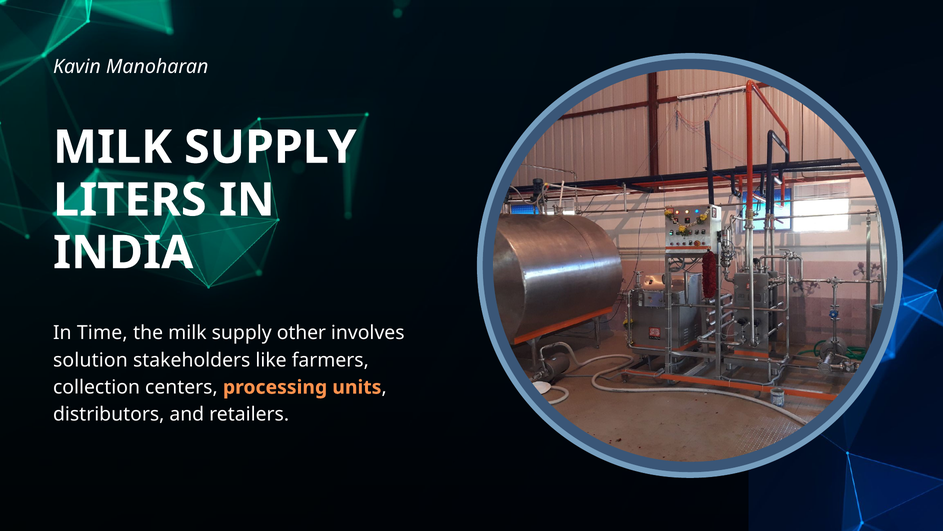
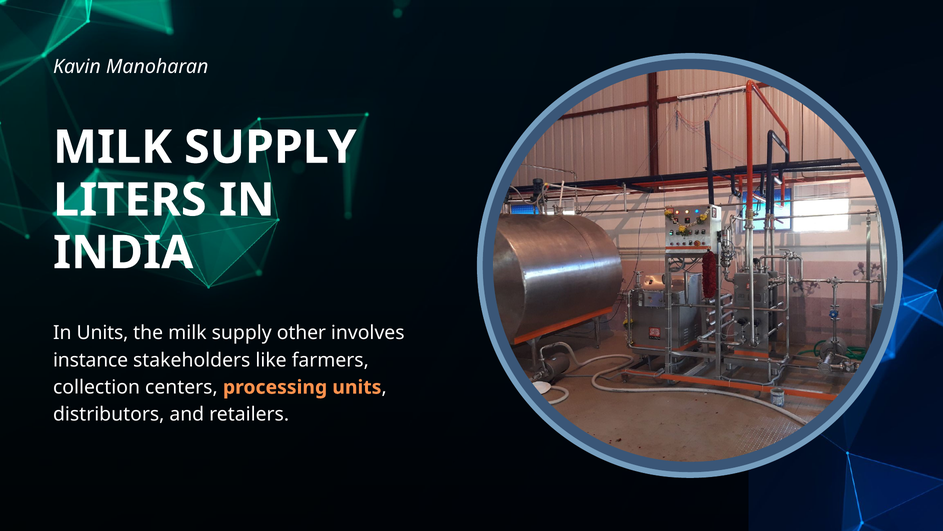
In Time: Time -> Units (102, 333)
solution: solution -> instance (91, 360)
